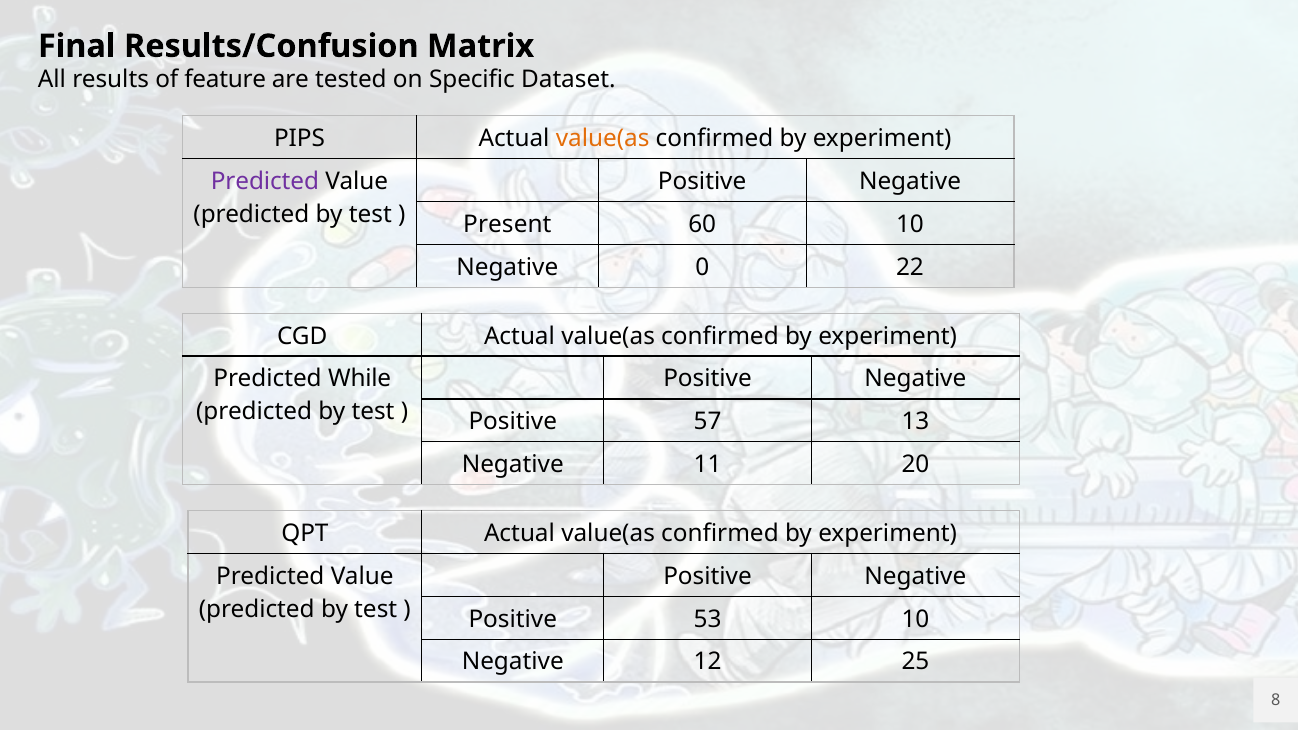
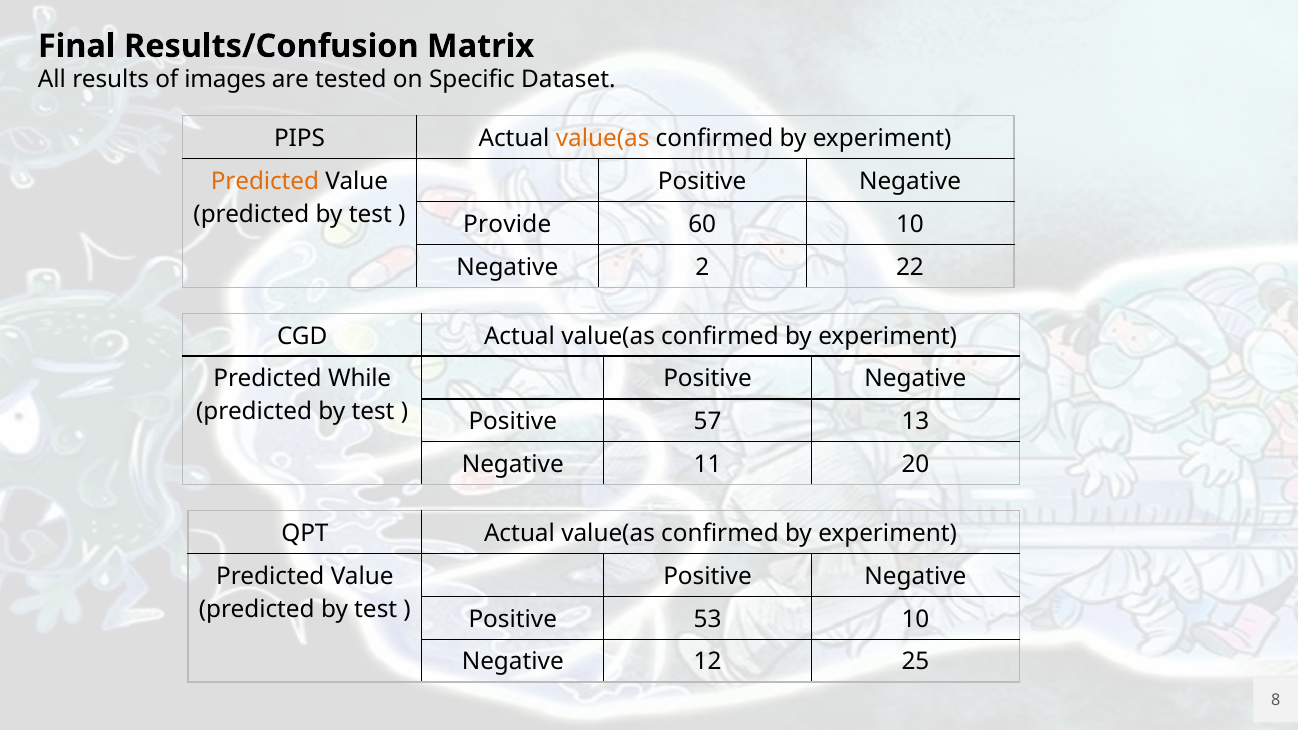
feature: feature -> images (225, 80)
Predicted colour: purple -> orange (265, 181)
Present: Present -> Provide (507, 224)
0: 0 -> 2 (702, 267)
